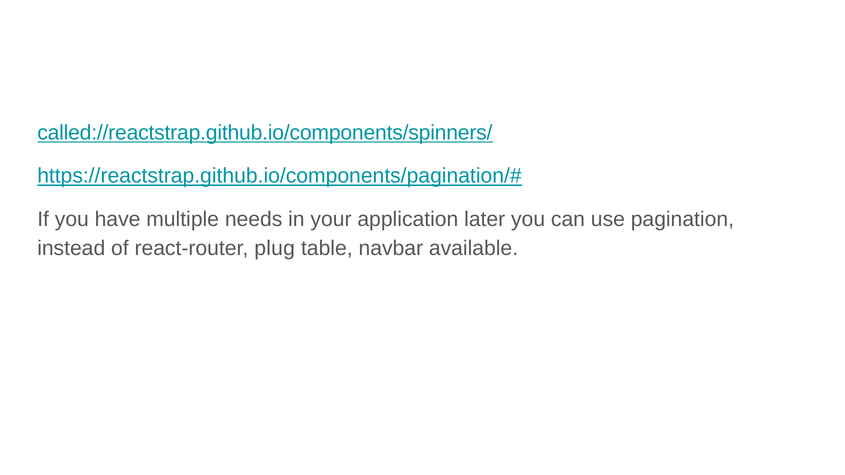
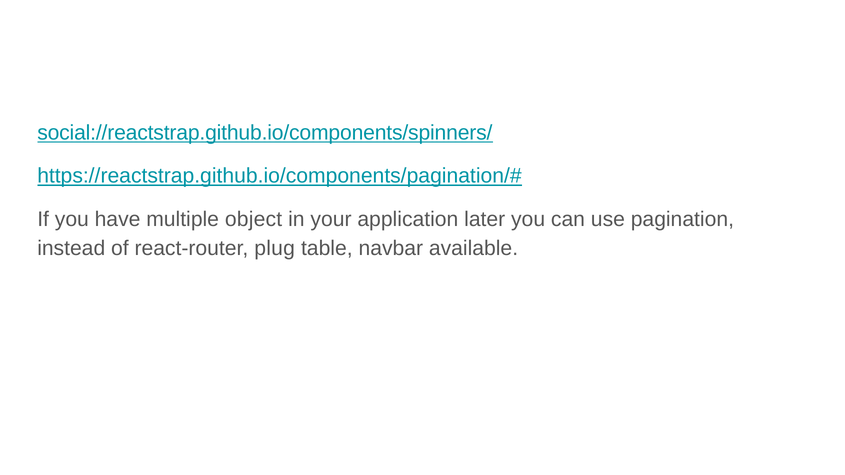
called://reactstrap.github.io/components/spinners/: called://reactstrap.github.io/components/spinners/ -> social://reactstrap.github.io/components/spinners/ (265, 133)
needs: needs -> object (254, 219)
